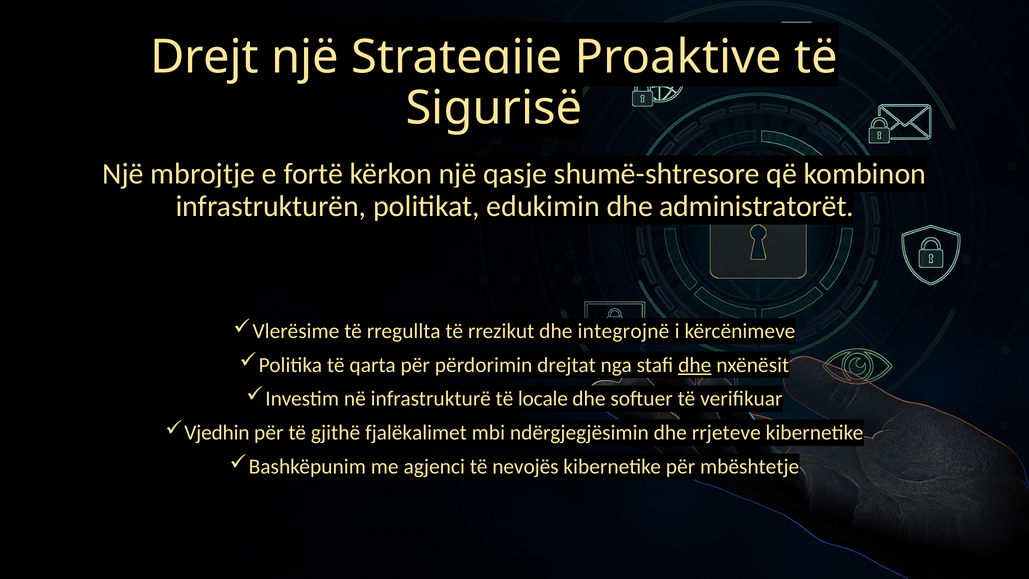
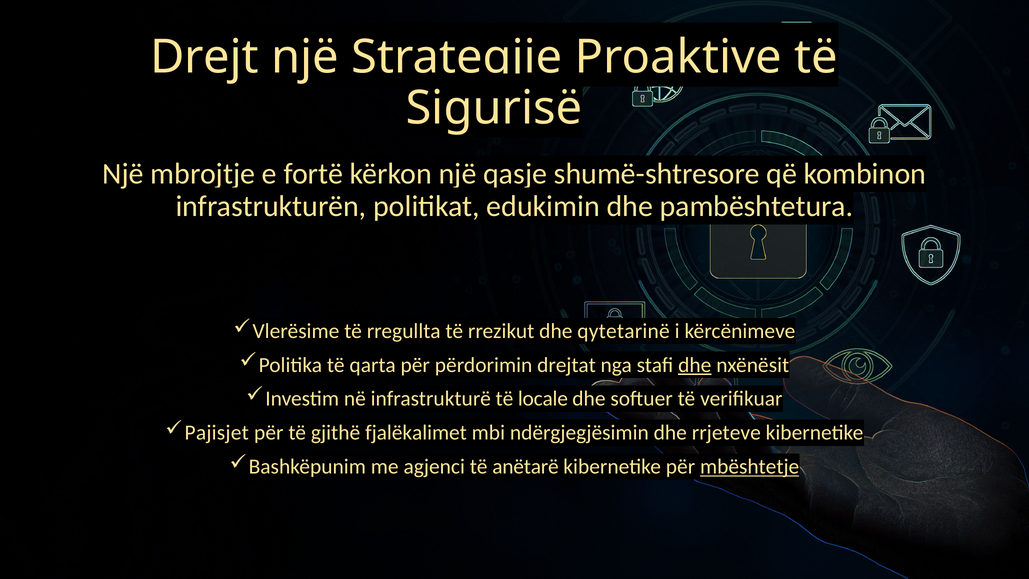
administratorët: administratorët -> pambështetura (757, 206)
integrojnë: integrojnë -> qytetarinë (623, 331)
Vjedhin: Vjedhin -> Pajisjet (217, 433)
nevojës: nevojës -> anëtarë (525, 467)
mbështetje underline: none -> present (750, 467)
